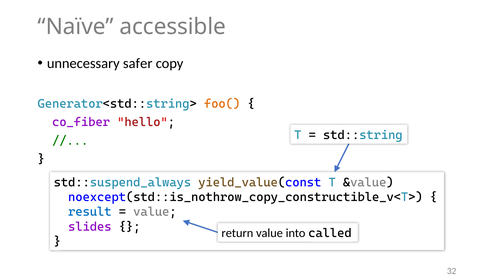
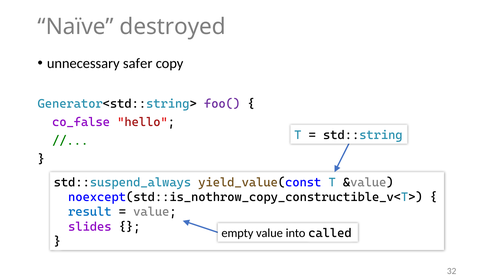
accessible: accessible -> destroyed (173, 27)
foo( colour: orange -> purple (222, 104)
co_fiber: co_fiber -> co_false (81, 122)
return: return -> empty (237, 233)
